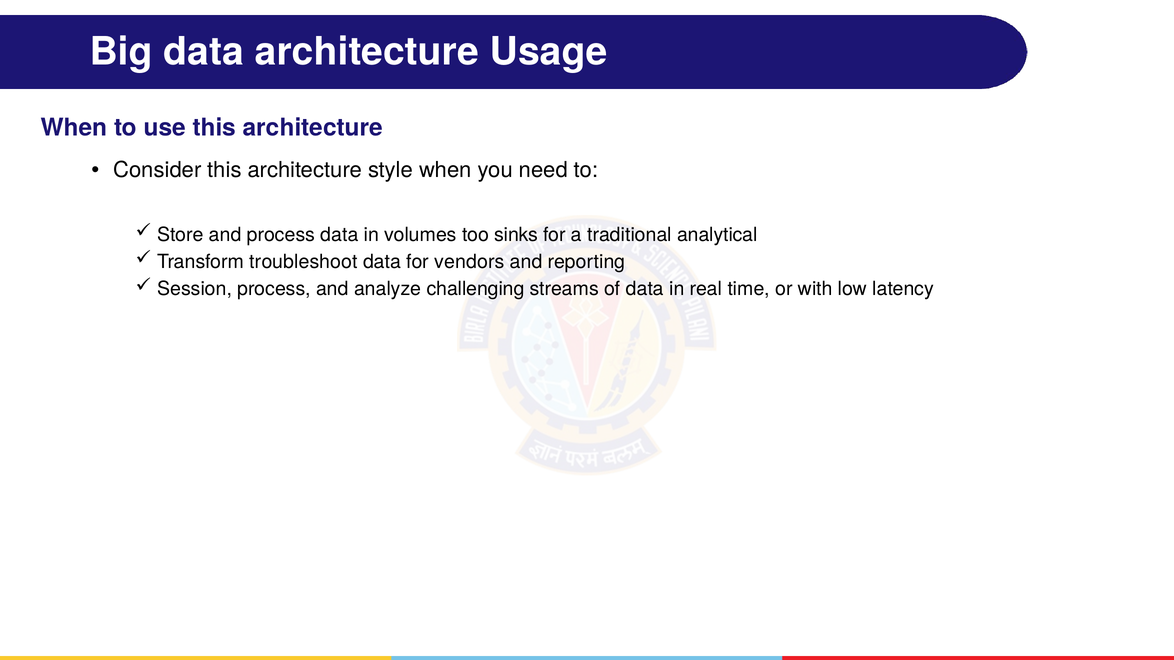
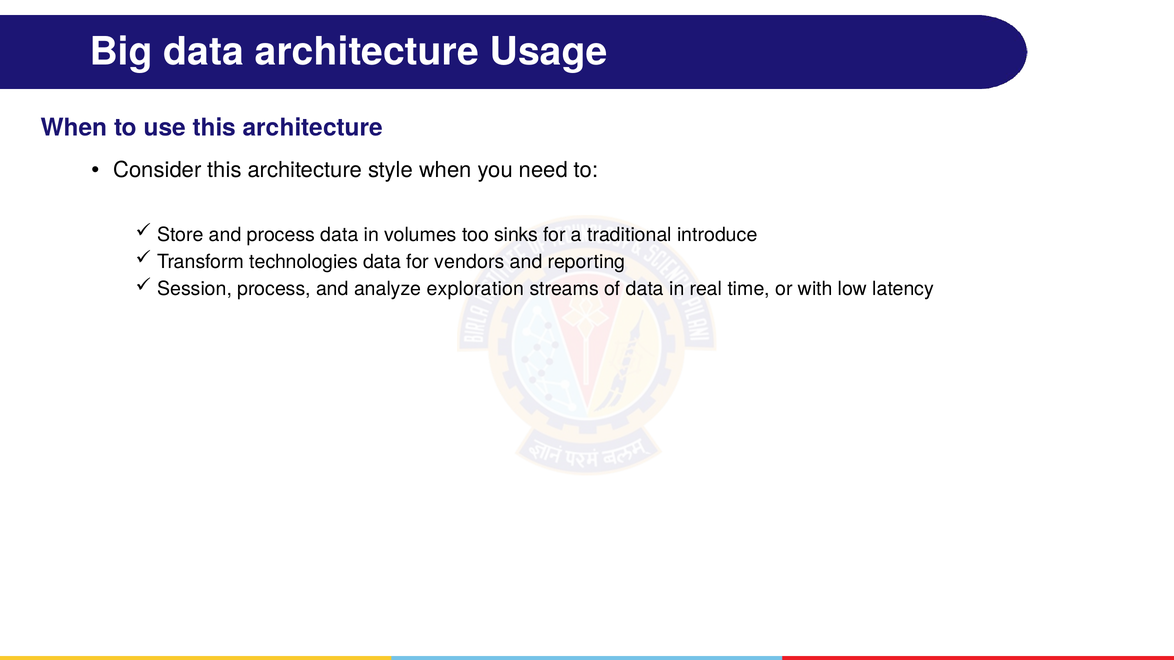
analytical: analytical -> introduce (717, 235)
troubleshoot: troubleshoot -> technologies (304, 262)
challenging: challenging -> exploration (475, 289)
